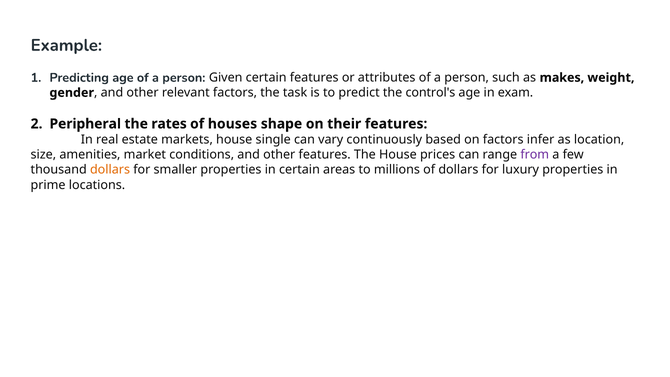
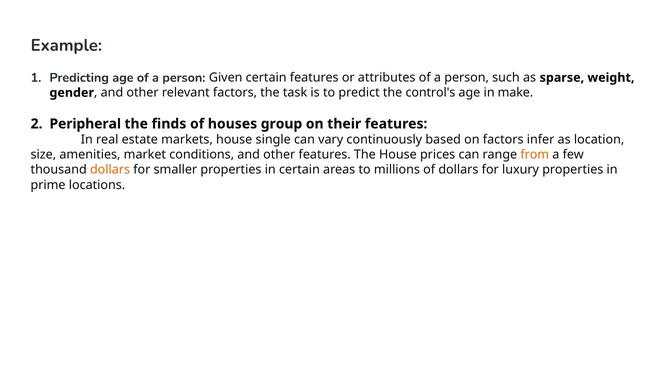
makes: makes -> sparse (562, 78)
exam: exam -> make (515, 93)
rates: rates -> finds (169, 124)
shape: shape -> group (282, 124)
from colour: purple -> orange (535, 155)
